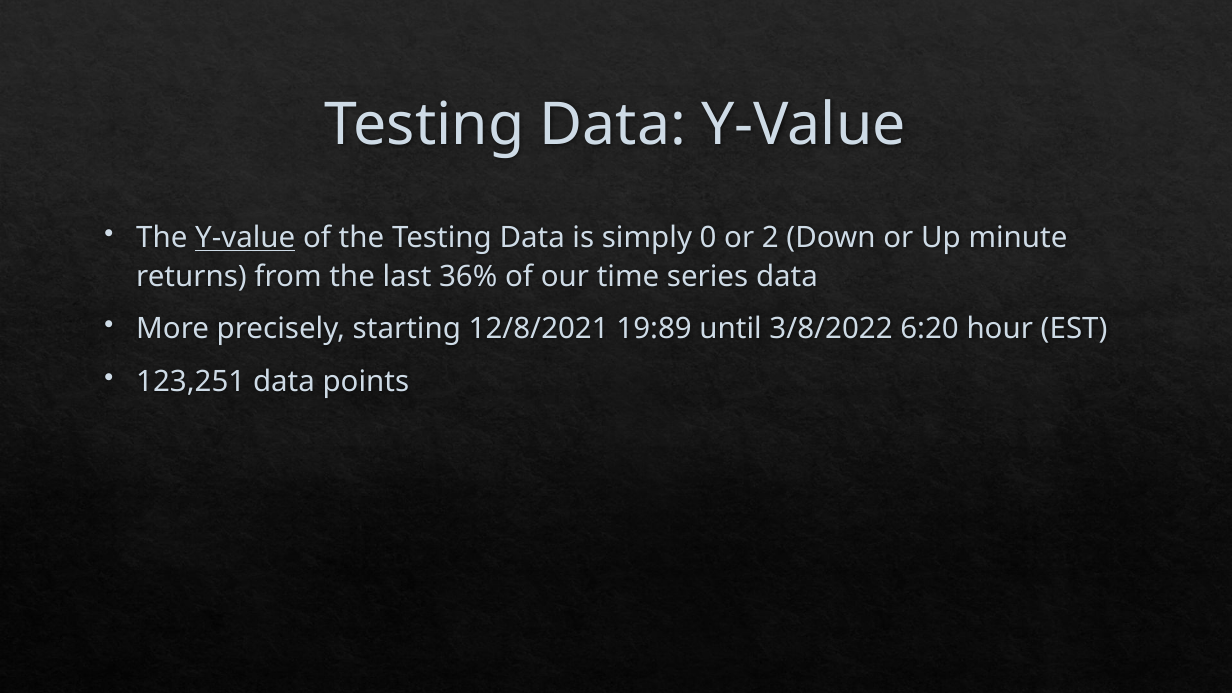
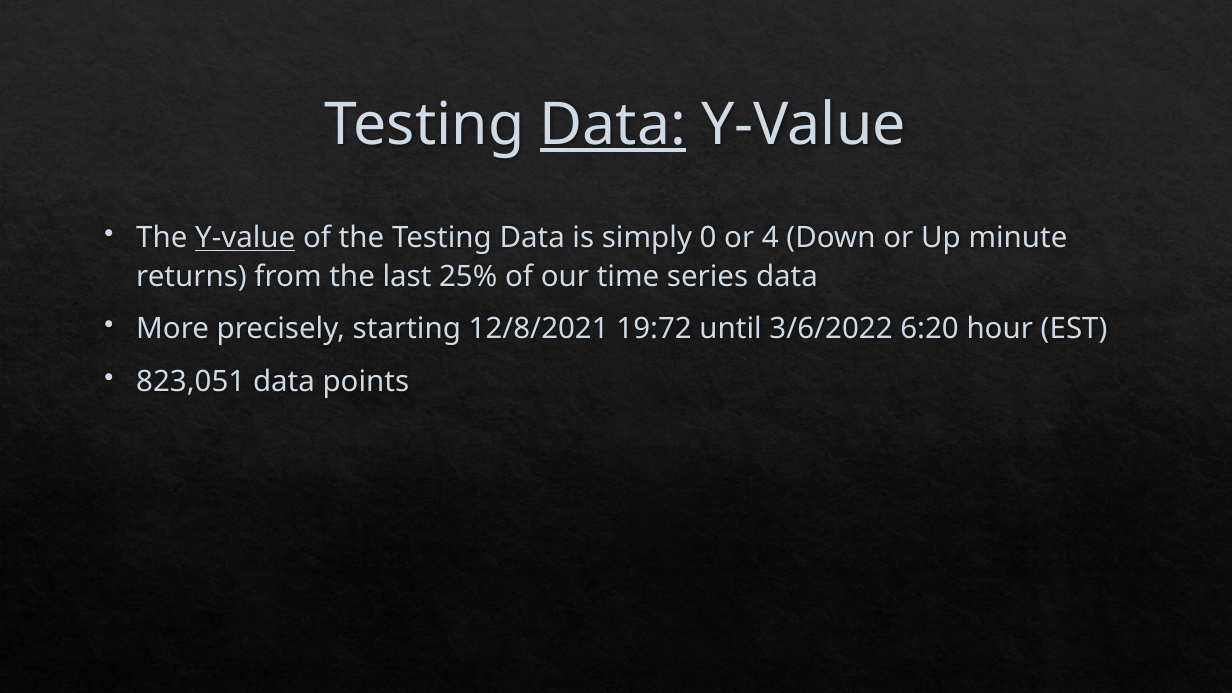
Data underline: none -> present (613, 125)
2: 2 -> 4 (770, 238)
36%: 36% -> 25% (468, 277)
19:89: 19:89 -> 19:72 (654, 329)
3/8/2022: 3/8/2022 -> 3/6/2022 (831, 329)
123,251: 123,251 -> 823,051 (191, 382)
